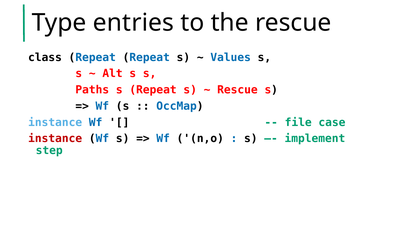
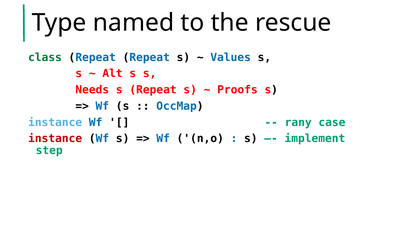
entries: entries -> named (134, 23)
class colour: black -> green (45, 58)
Paths: Paths -> Needs (92, 90)
Rescue: Rescue -> Proofs (237, 90)
file: file -> rany (298, 123)
